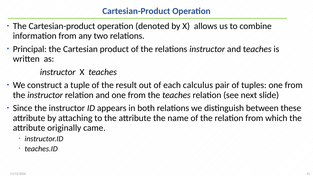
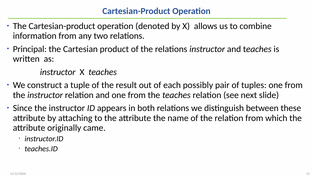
calculus: calculus -> possibly (198, 85)
